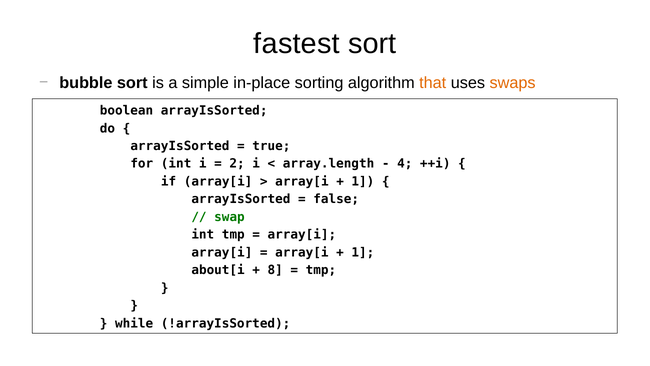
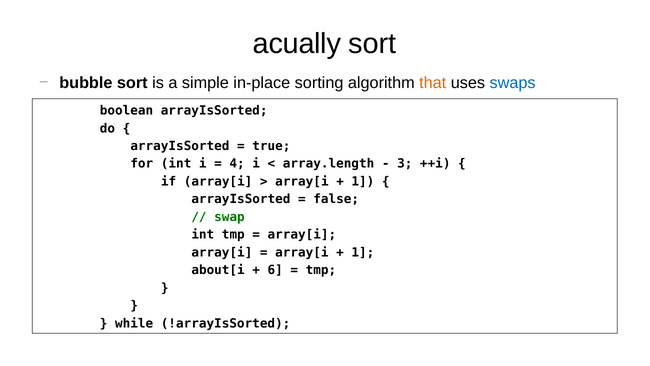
fastest: fastest -> acually (297, 44)
swaps colour: orange -> blue (513, 83)
2: 2 -> 4 (237, 164)
4: 4 -> 3 (405, 164)
8: 8 -> 6 (275, 270)
